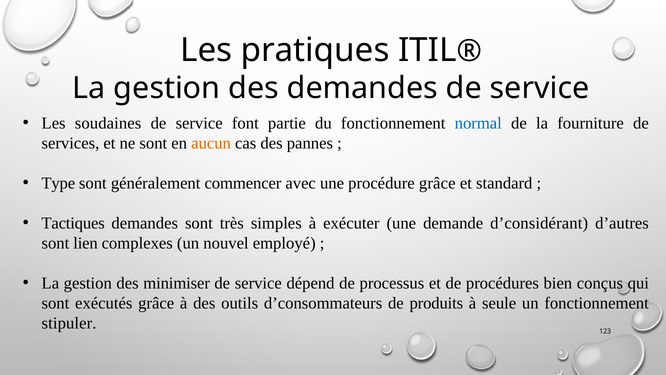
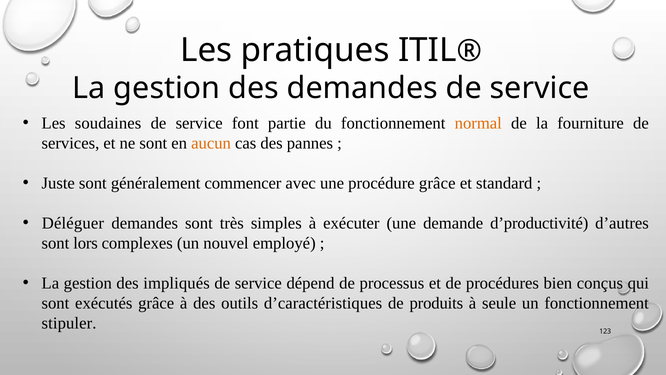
normal colour: blue -> orange (478, 123)
Type: Type -> Juste (58, 183)
Tactiques: Tactiques -> Déléguer (73, 223)
d’considérant: d’considérant -> d’productivité (539, 223)
lien: lien -> lors (86, 243)
minimiser: minimiser -> impliqués (177, 283)
d’consommateurs: d’consommateurs -> d’caractéristiques (323, 303)
